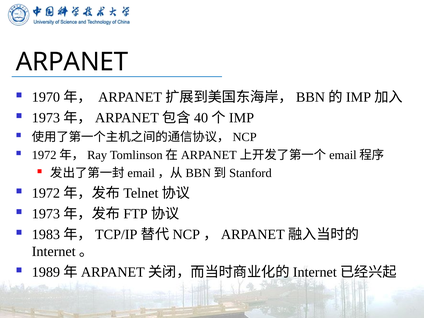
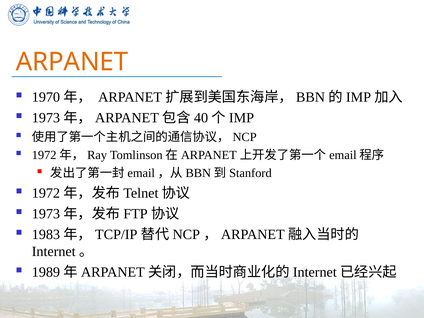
ARPANET colour: black -> orange (72, 62)
